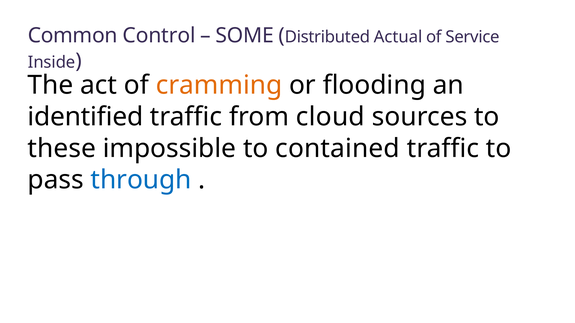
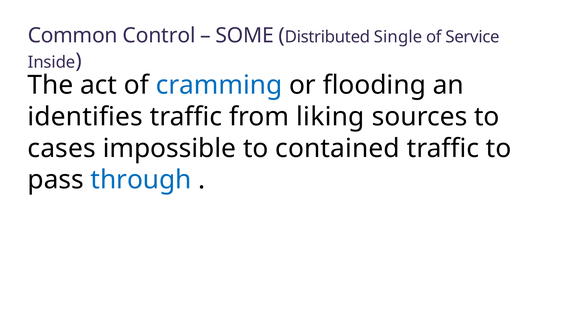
Actual: Actual -> Single (398, 37)
cramming colour: orange -> blue (219, 85)
identified: identified -> identifies (85, 117)
cloud: cloud -> liking (330, 117)
these: these -> cases (62, 149)
